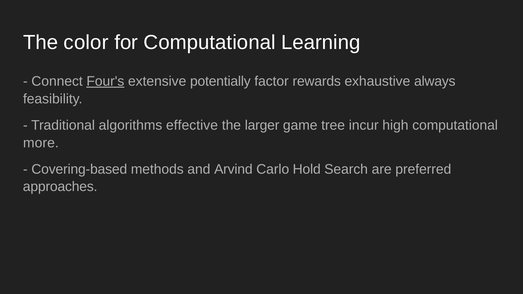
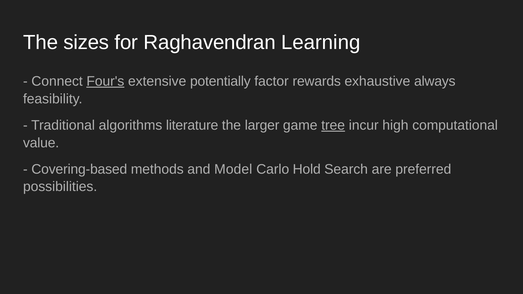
color: color -> sizes (86, 42)
for Computational: Computational -> Raghavendran (210, 42)
effective: effective -> literature (192, 125)
tree underline: none -> present (333, 125)
more: more -> value (41, 143)
Arvind: Arvind -> Model (233, 169)
approaches: approaches -> possibilities (60, 187)
